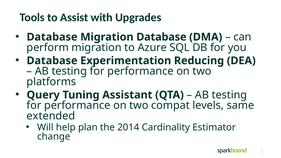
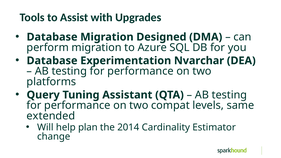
Migration Database: Database -> Designed (161, 37)
Reducing: Reducing -> Nvarchar (199, 61)
